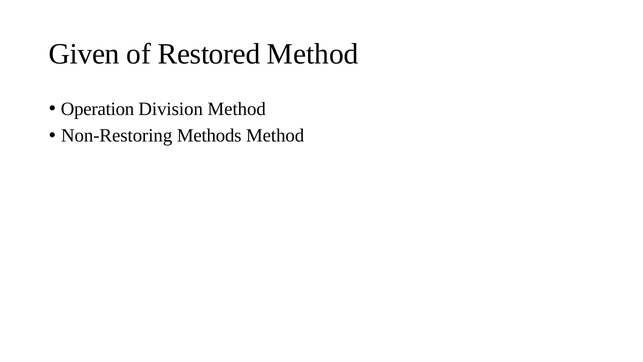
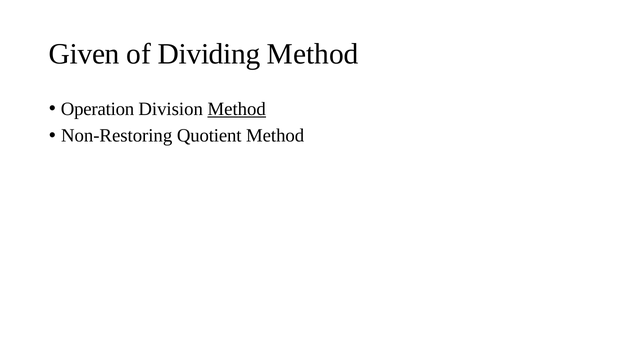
Restored: Restored -> Dividing (209, 54)
Method underline: none -> present (237, 109)
Methods: Methods -> Quotient (209, 136)
